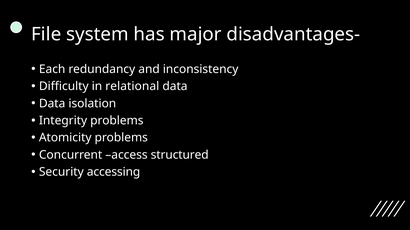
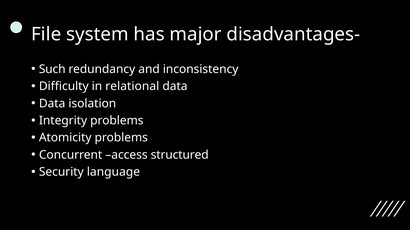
Each: Each -> Such (52, 69)
accessing: accessing -> language (113, 172)
